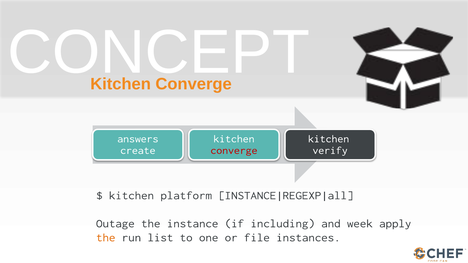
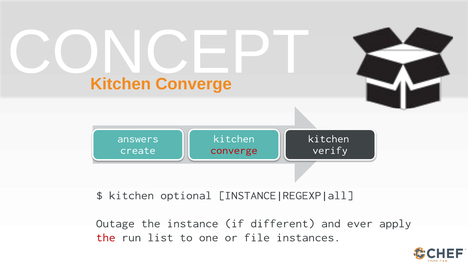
platform: platform -> optional (186, 196)
including: including -> different (283, 224)
week: week -> ever (360, 224)
the colour: orange -> red (106, 238)
